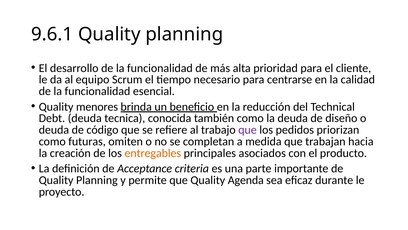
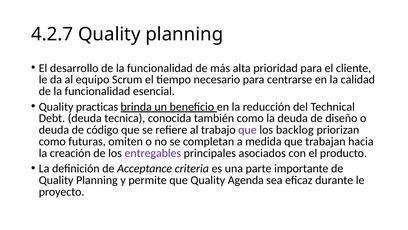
9.6.1: 9.6.1 -> 4.2.7 (52, 34)
menores: menores -> practicas (97, 107)
pedidos: pedidos -> backlog (295, 130)
entregables colour: orange -> purple (153, 153)
